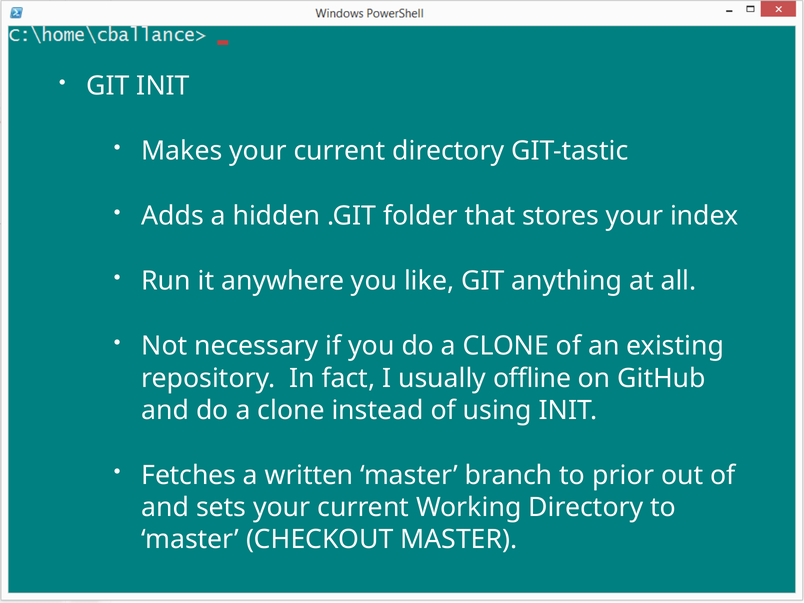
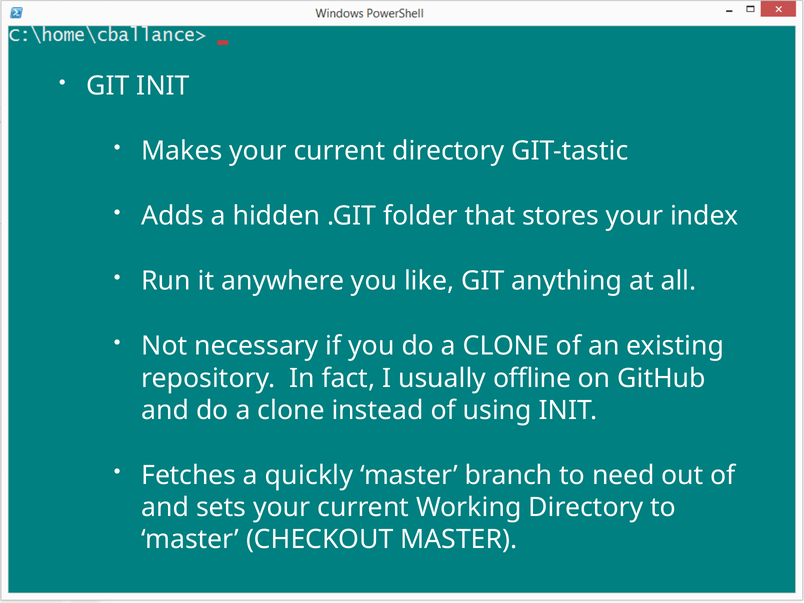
written: written -> quickly (309, 475)
prior: prior -> need (623, 475)
